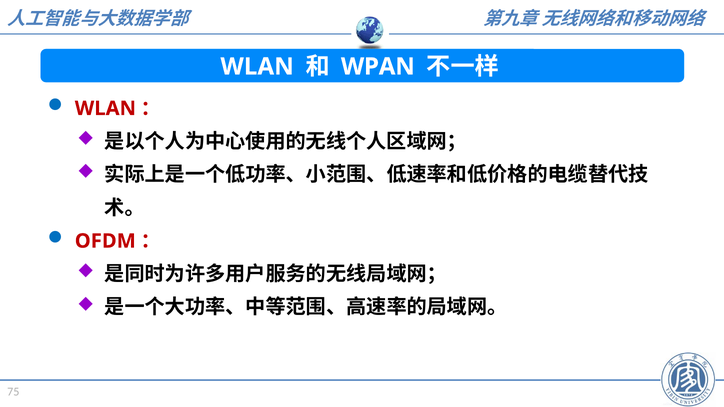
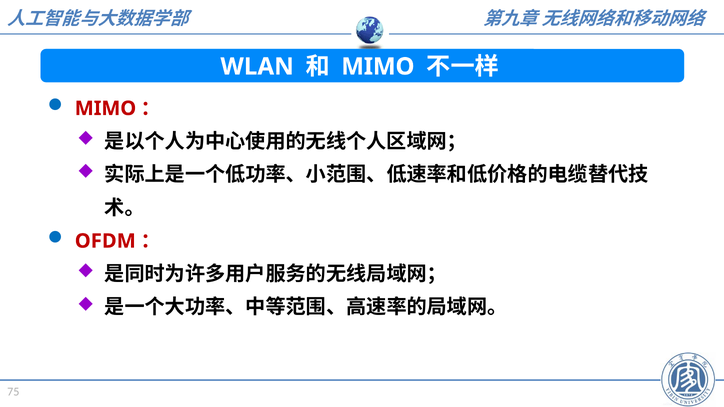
WPAN: WPAN -> MIMO (378, 67)
WLAN: WLAN -> MIMO (105, 108)
